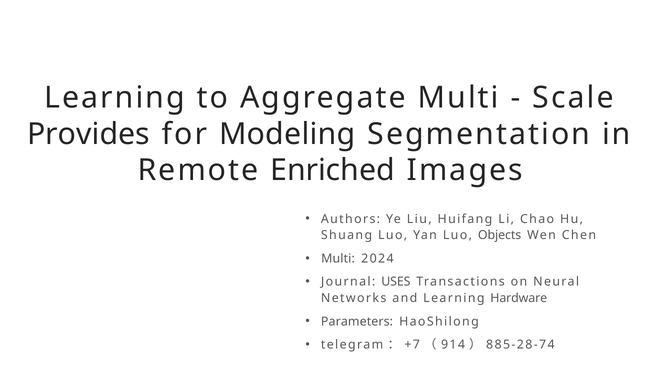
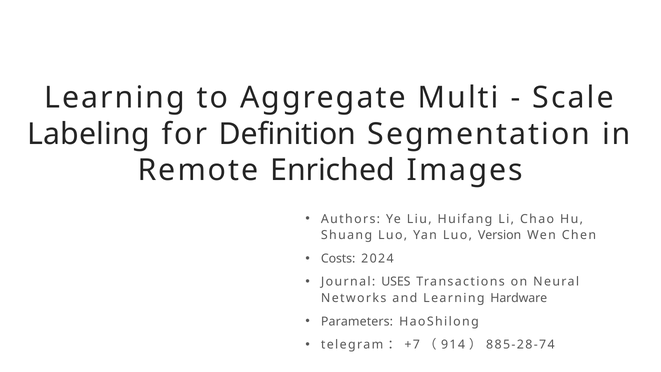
Provides: Provides -> Labeling (88, 134)
Modeling: Modeling -> Definition (287, 134)
Objects: Objects -> Version (500, 235)
Multi: Multi -> Costs (338, 258)
